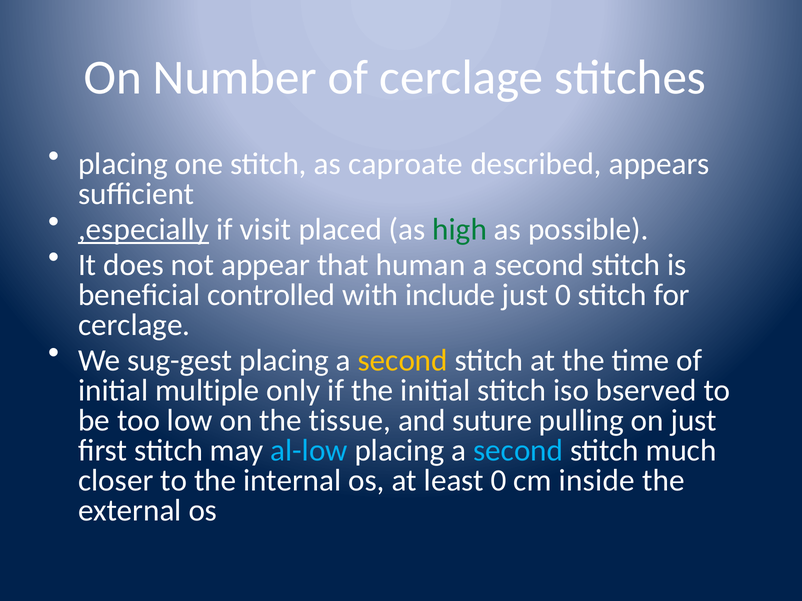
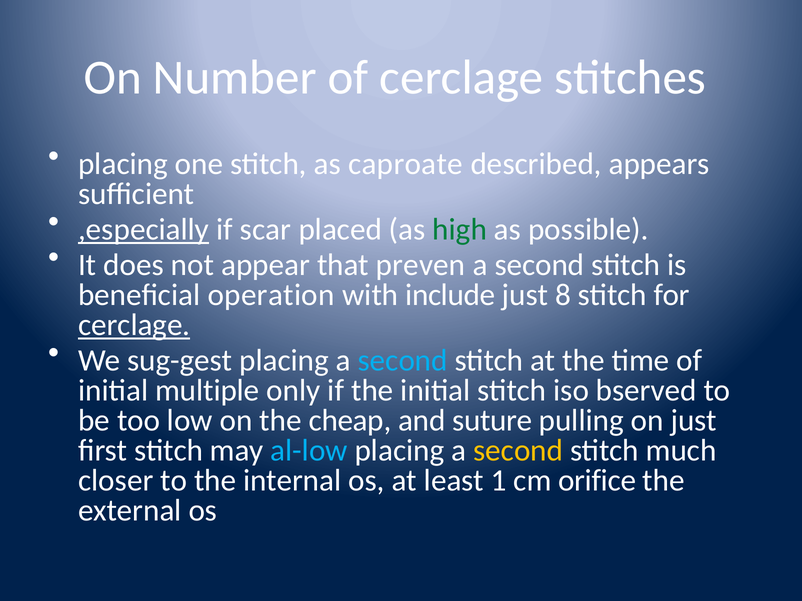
visit: visit -> scar (266, 230)
human: human -> preven (421, 265)
controlled: controlled -> operation (271, 295)
just 0: 0 -> 8 (563, 295)
cerclage underline: none -> present (134, 325)
second colour: yellow -> light blue (403, 361)
tissue: tissue -> cheap (350, 421)
second colour: light blue -> yellow (518, 451)
least 0: 0 -> 1 (499, 481)
inside: inside -> orifice (597, 481)
